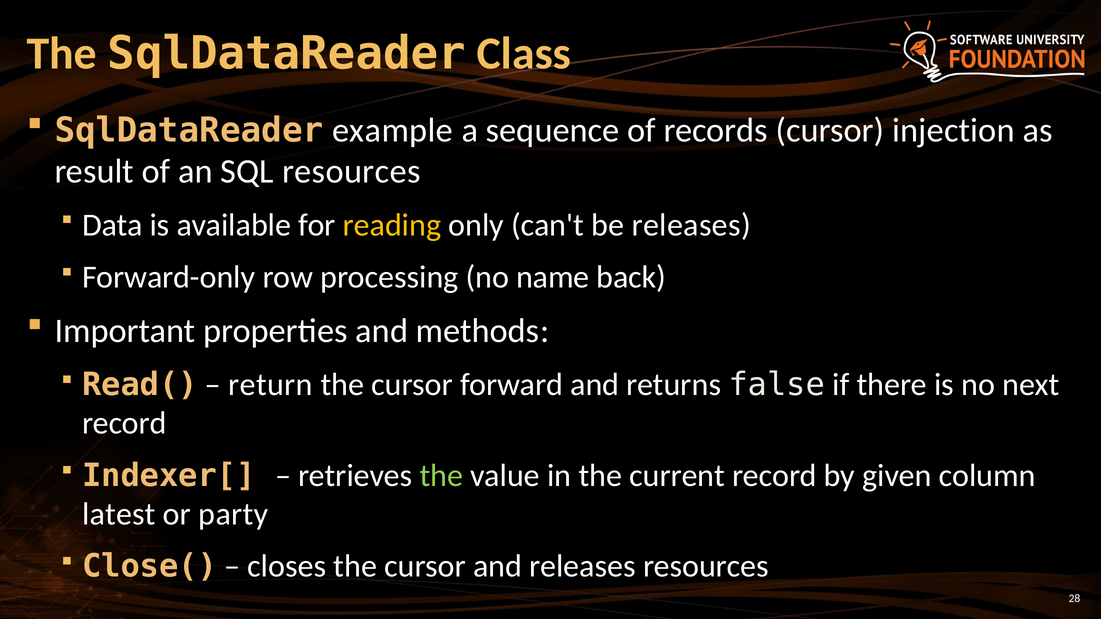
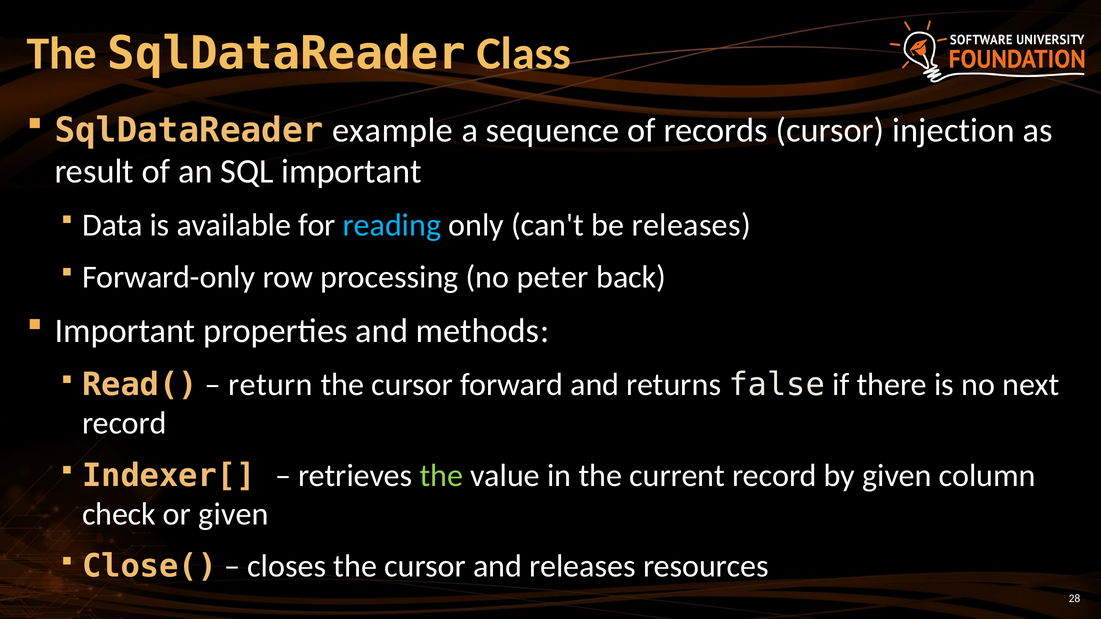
SQL resources: resources -> important (351, 172)
reading colour: yellow -> light blue (392, 225)
name: name -> peter (553, 278)
latest: latest -> check (119, 514)
or party: party -> given (233, 514)
